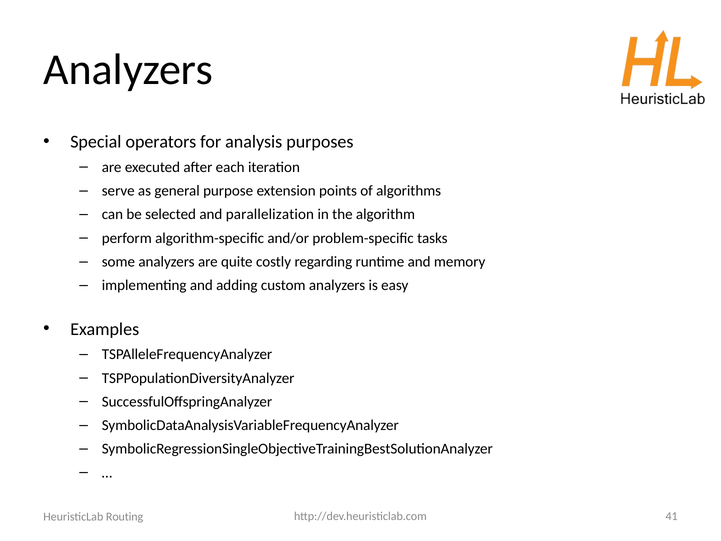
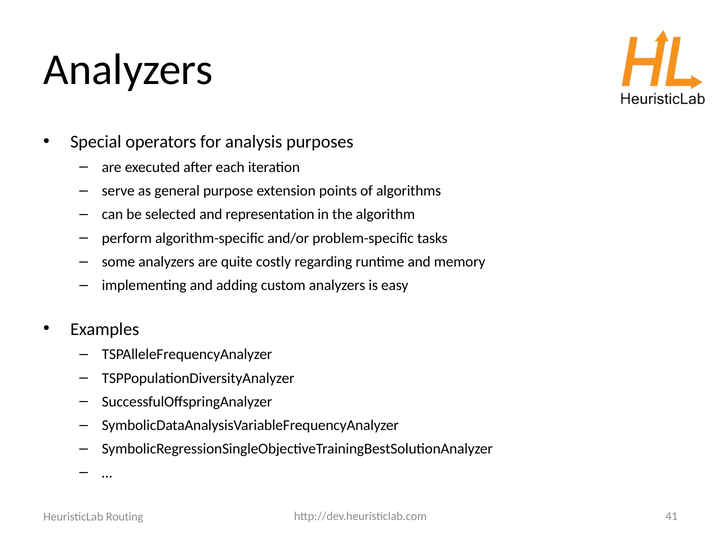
parallelization: parallelization -> representation (270, 214)
